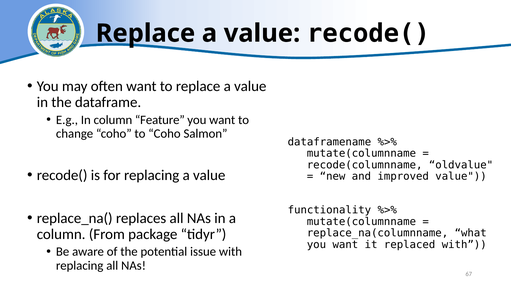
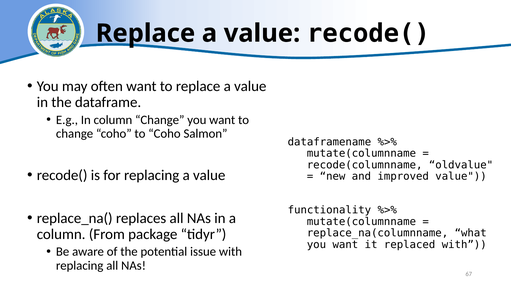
column Feature: Feature -> Change (160, 120)
